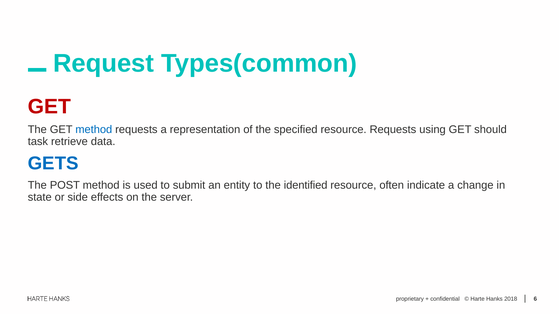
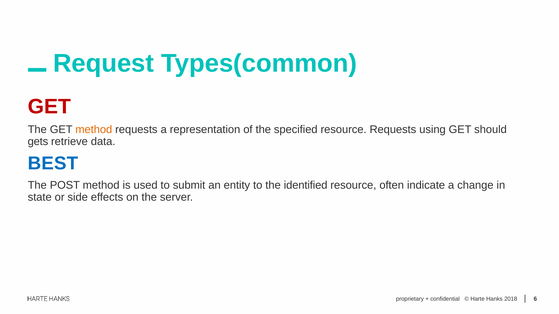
method colour: blue -> orange (94, 130)
task: task -> gets (38, 142)
GETS: GETS -> BEST (53, 164)
